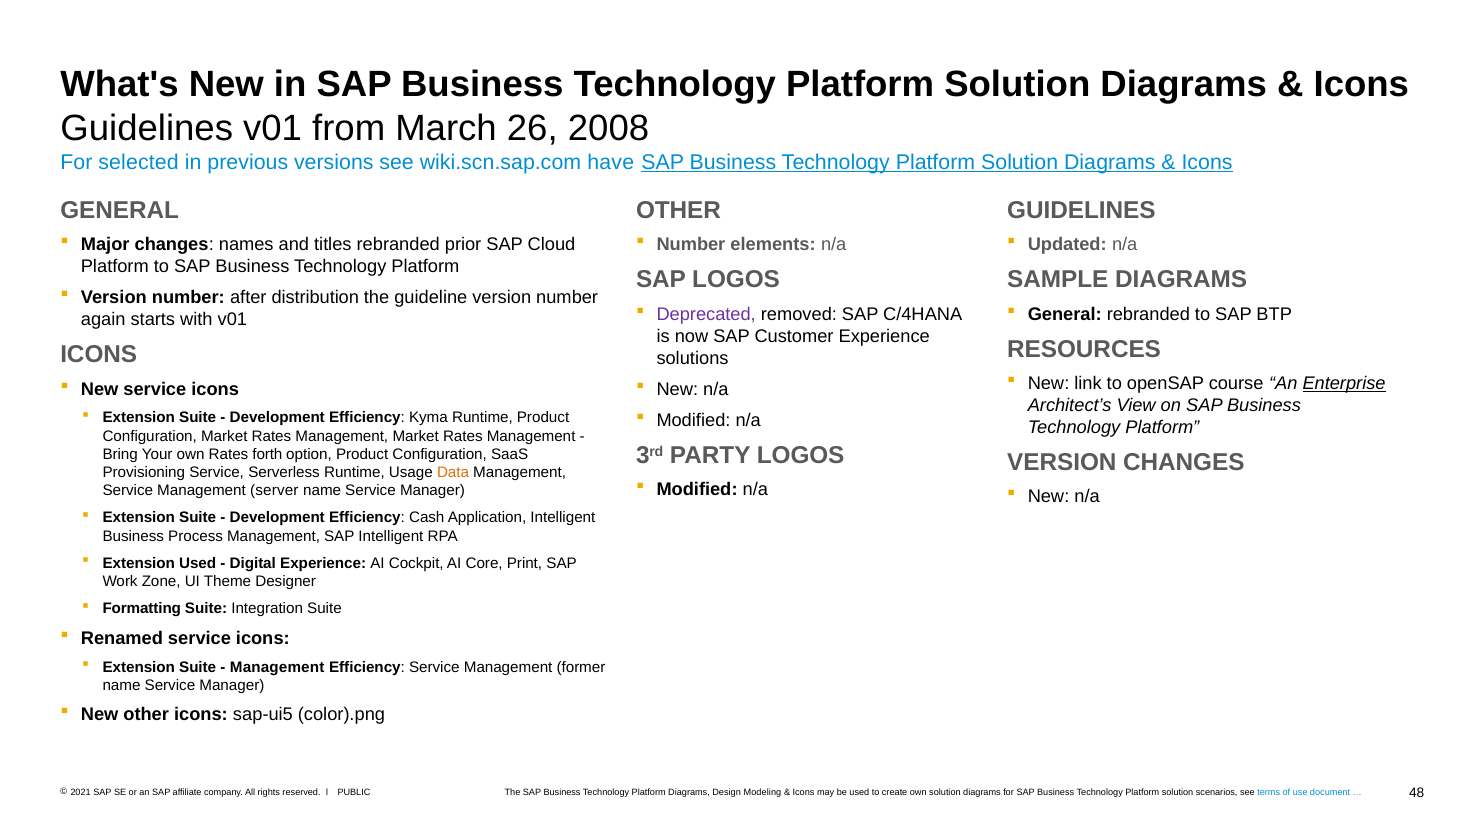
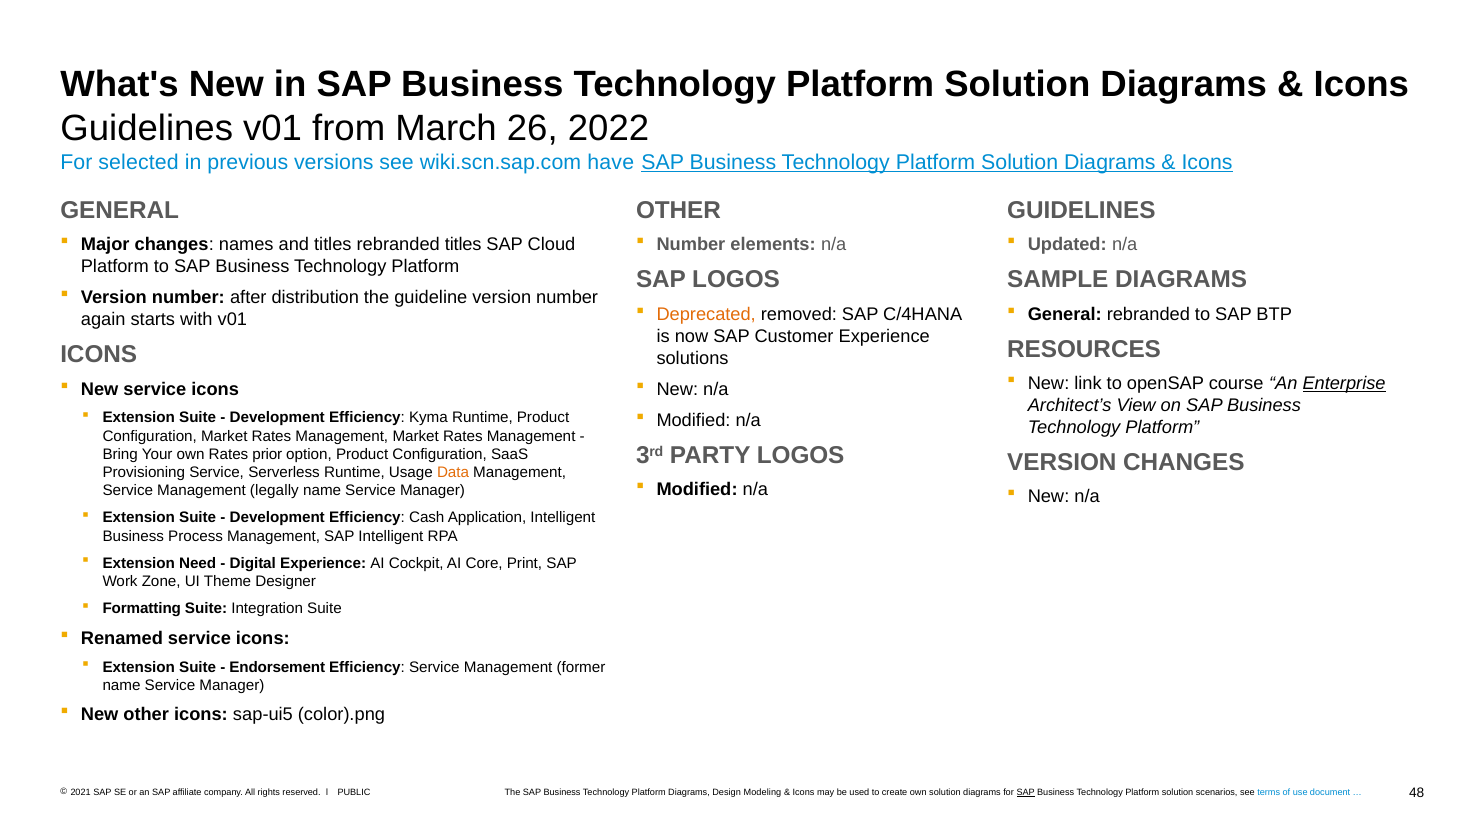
2008: 2008 -> 2022 (609, 129)
rebranded prior: prior -> titles (463, 245)
Deprecated colour: purple -> orange (706, 314)
forth: forth -> prior (267, 454)
server: server -> legally (274, 491)
Extension Used: Used -> Need (198, 564)
Management: Management -> Endorsement (277, 667)
SAP underline: none -> present (1026, 793)
